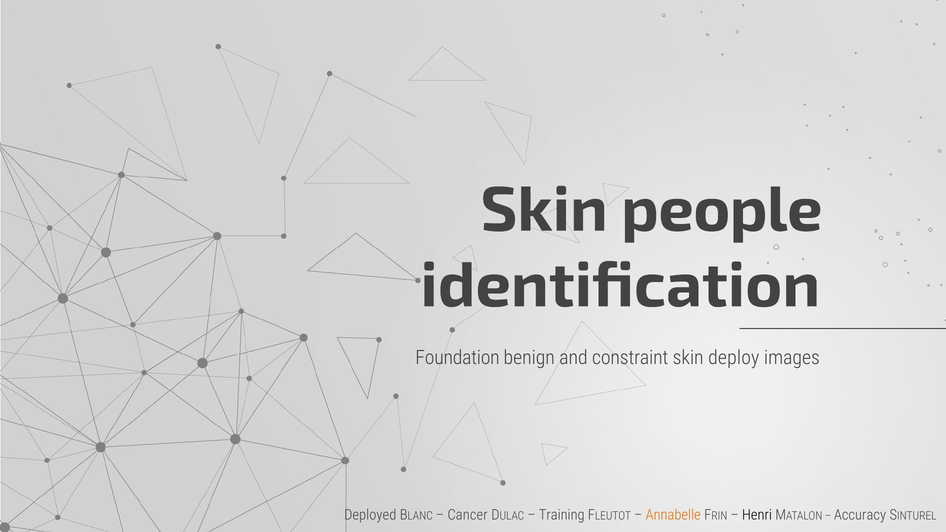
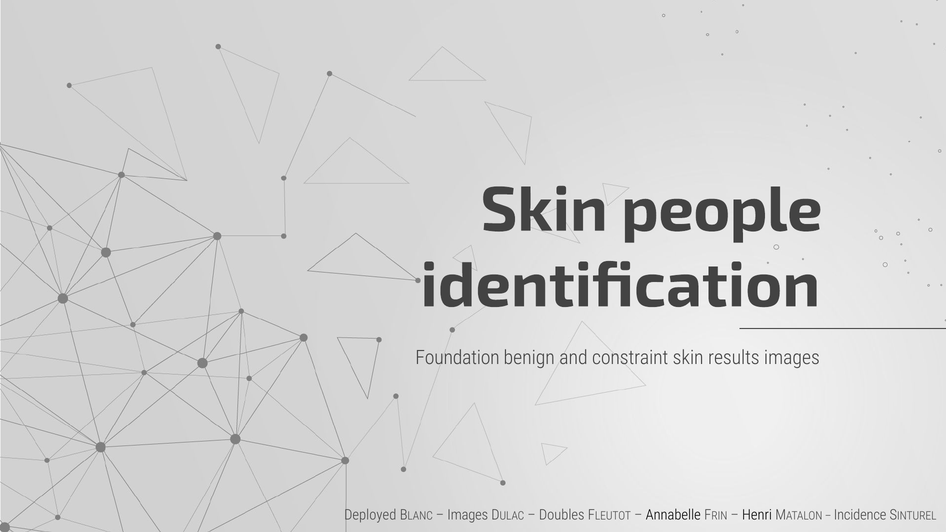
deploy: deploy -> results (734, 358)
Cancer: Cancer -> Images (468, 515)
Training: Training -> Doubles (562, 515)
Annabelle colour: orange -> black (673, 515)
Accuracy: Accuracy -> Incidence (860, 515)
